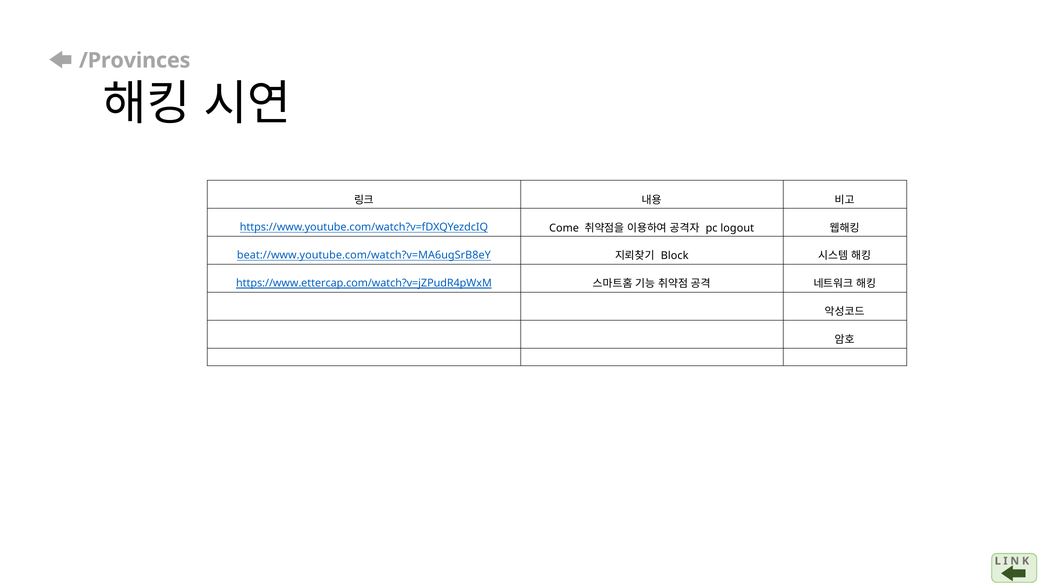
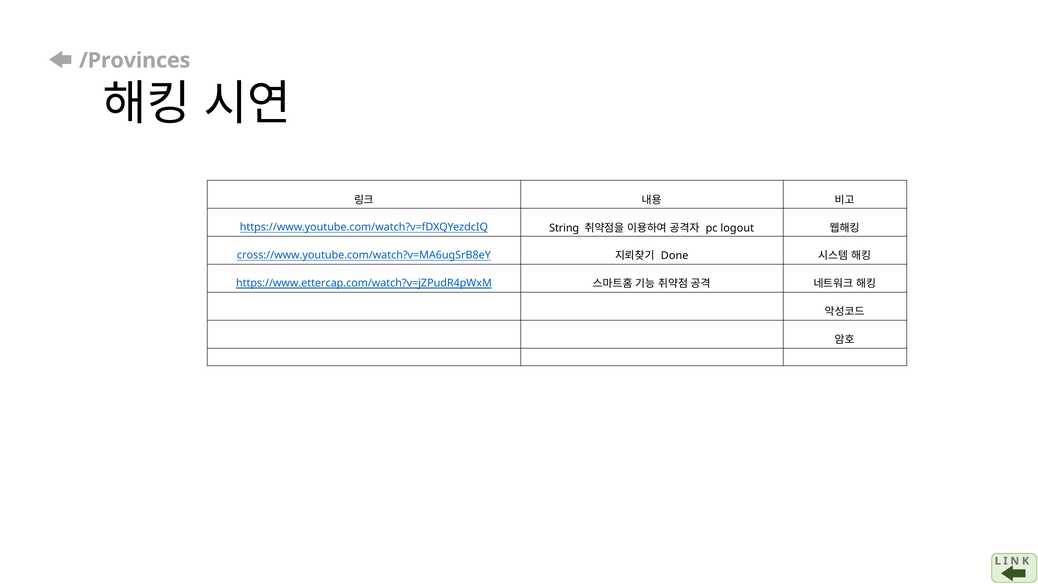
Come: Come -> String (564, 228)
beat://www.youtube.com/watch?v=MA6ugSrB8eY: beat://www.youtube.com/watch?v=MA6ugSrB8eY -> cross://www.youtube.com/watch?v=MA6ugSrB8eY (364, 255)
Block: Block -> Done (675, 256)
